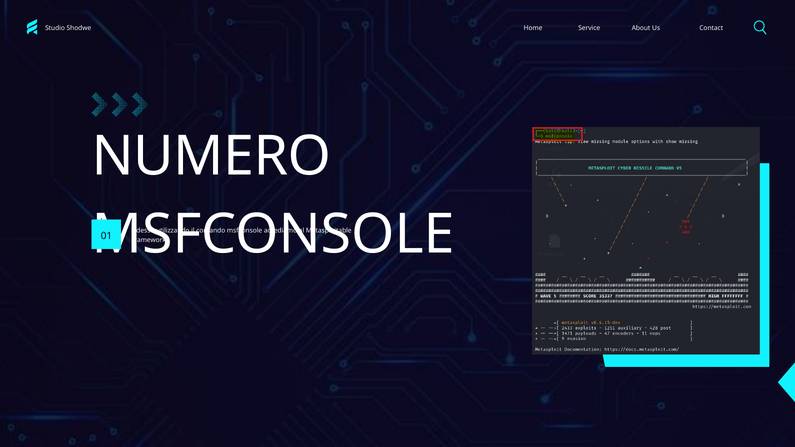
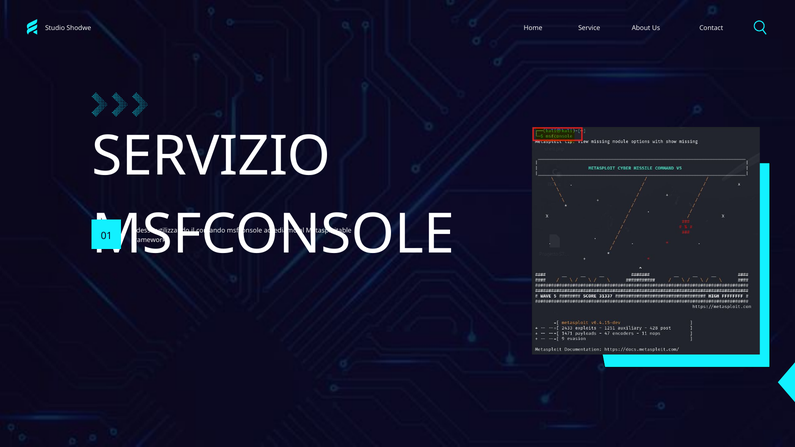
NUMERO: NUMERO -> SERVIZIO (211, 157)
